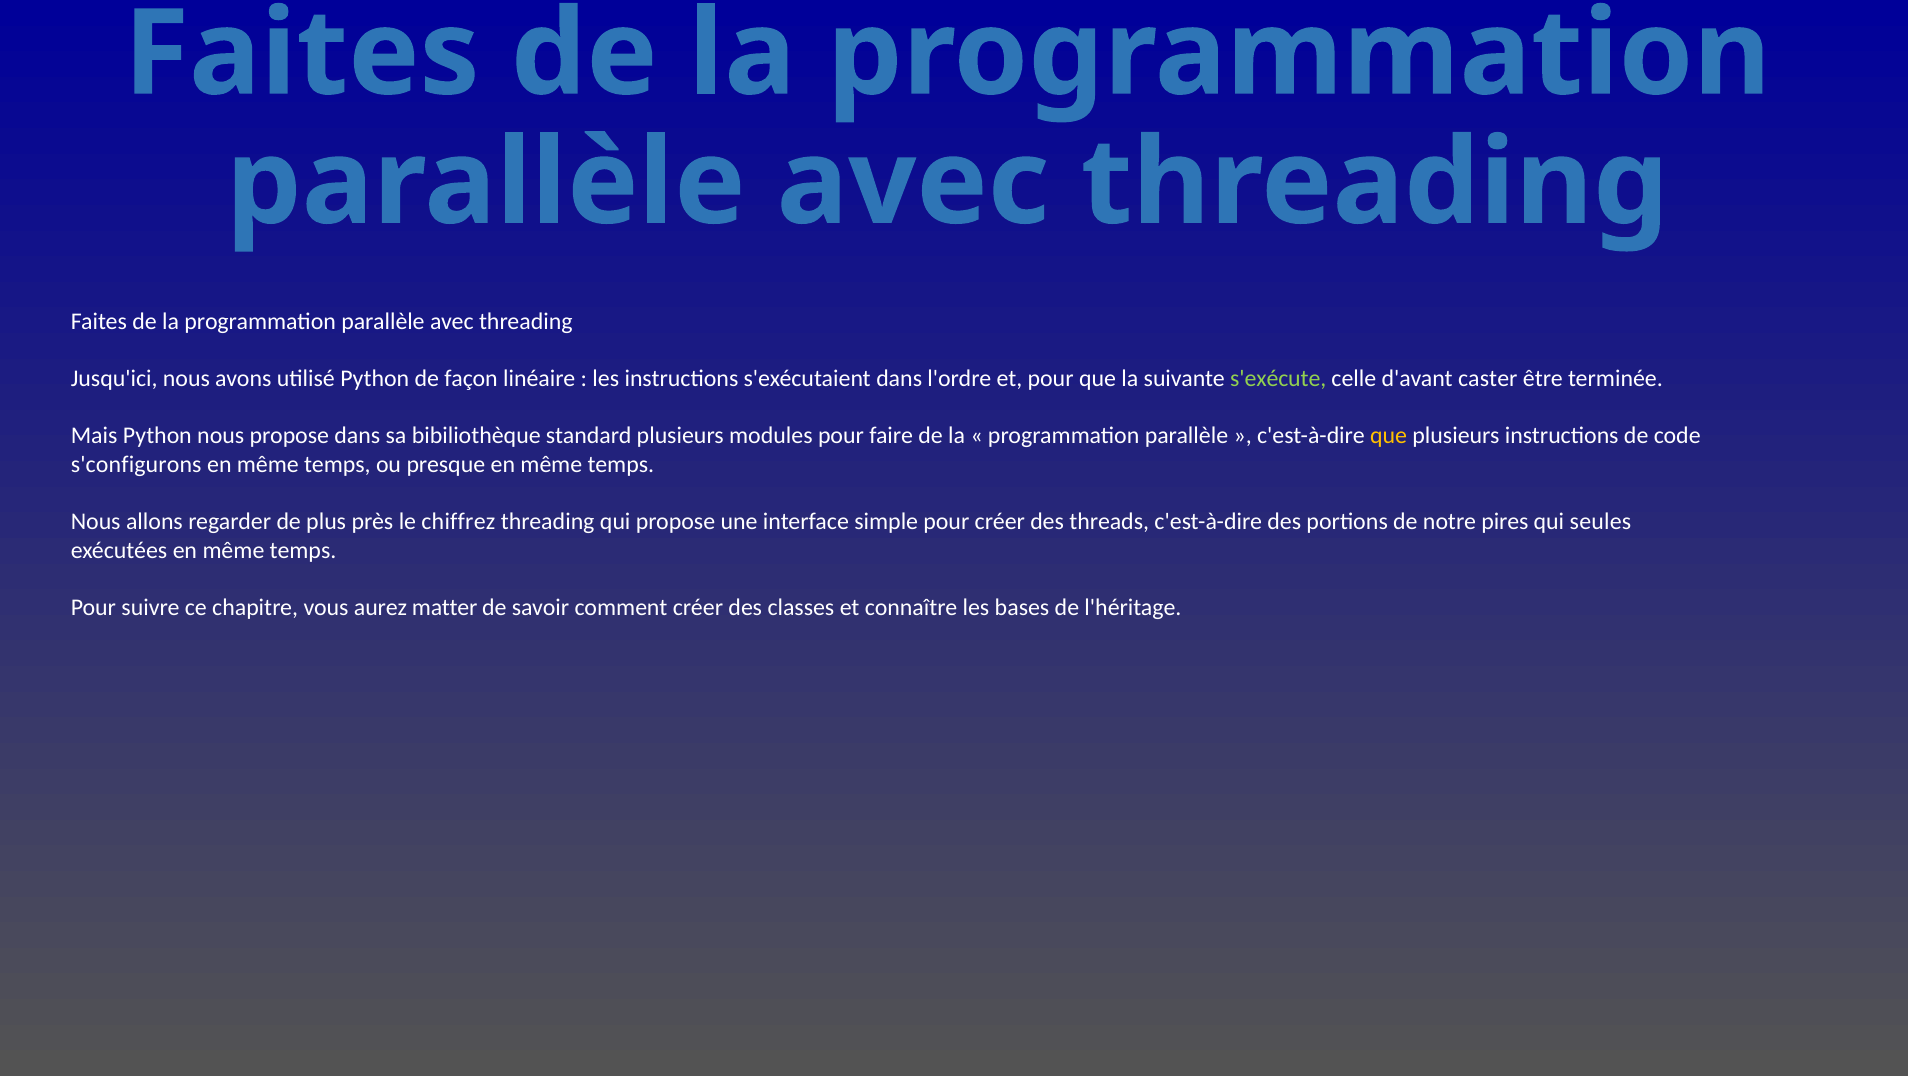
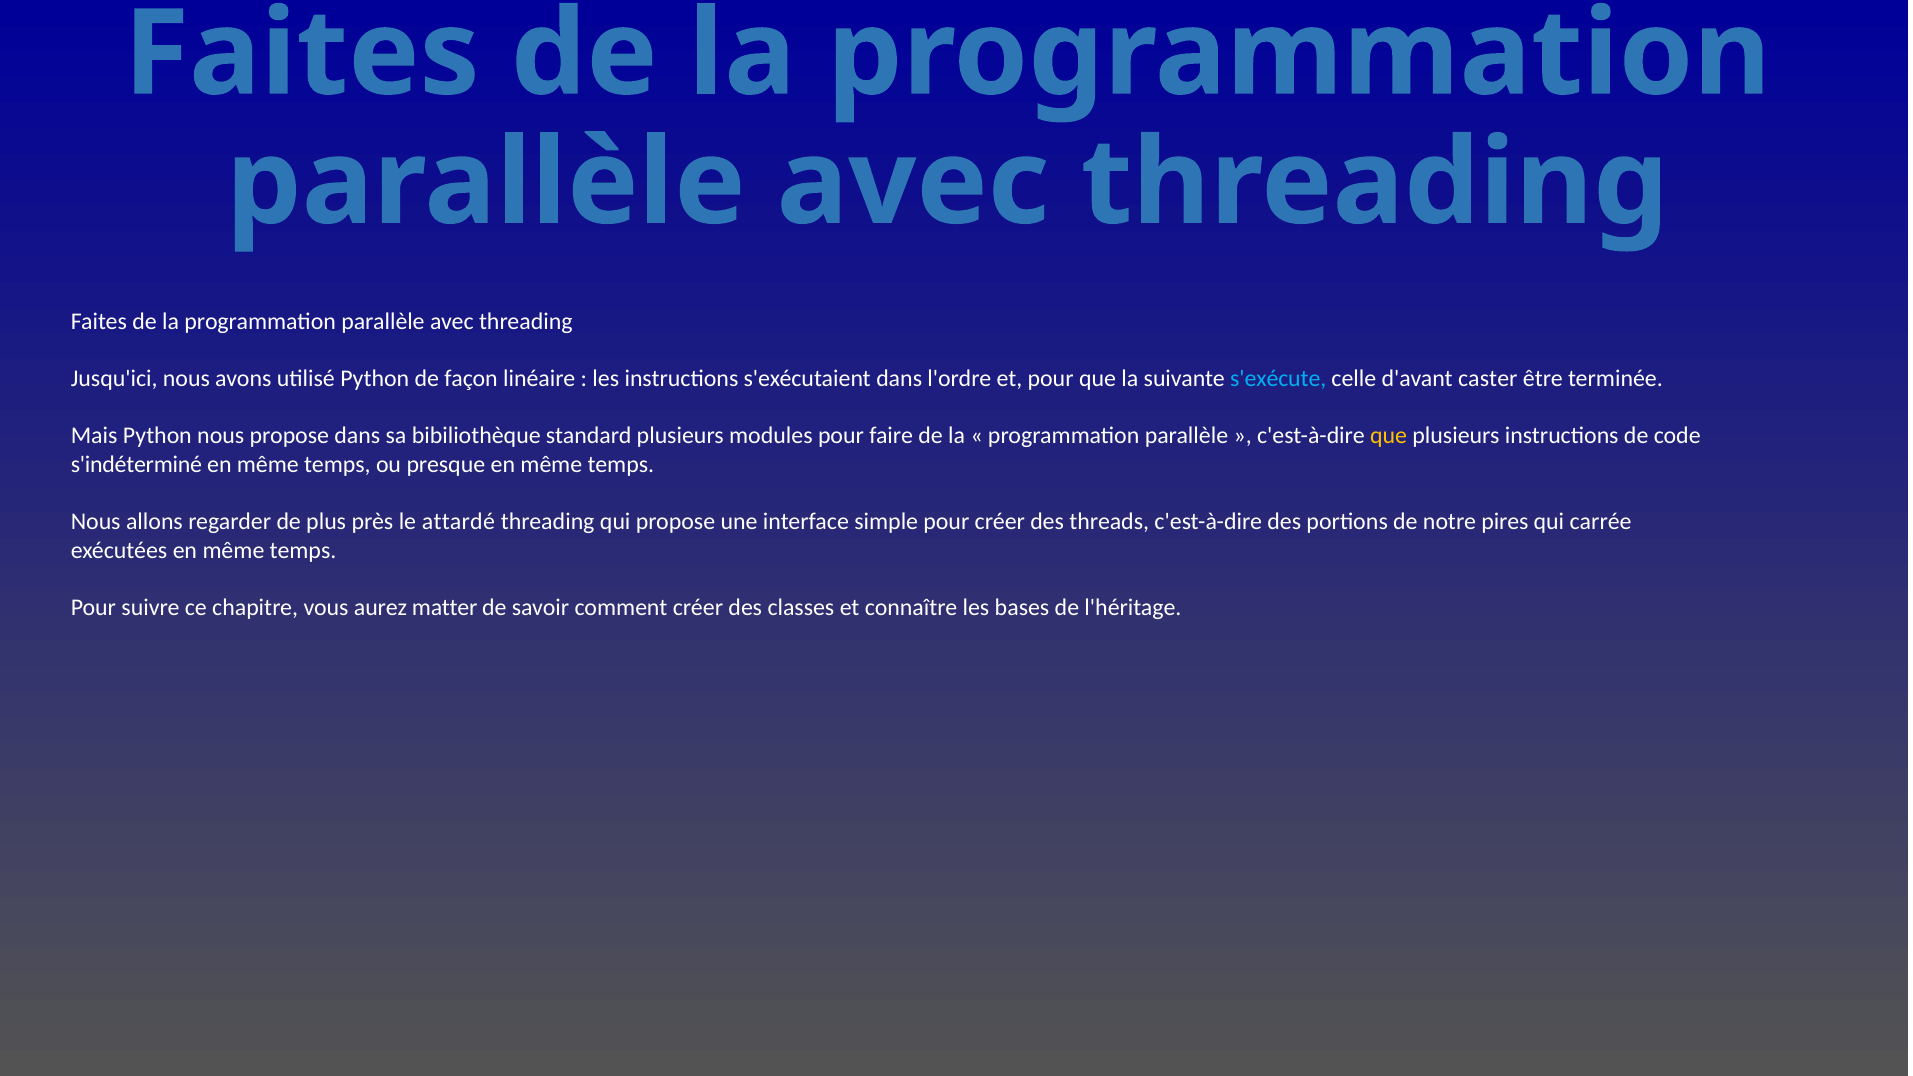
s'exécute colour: light green -> light blue (1278, 379)
s'configurons: s'configurons -> s'indéterminé (136, 465)
chiffrez: chiffrez -> attardé (458, 522)
seules: seules -> carrée (1601, 522)
